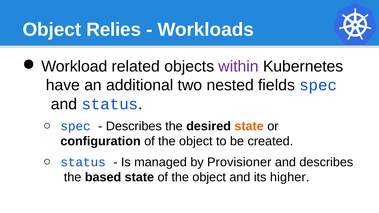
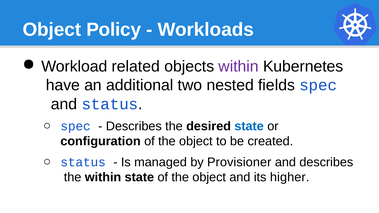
Relies: Relies -> Policy (114, 30)
state colour: orange -> blue (249, 126)
the based: based -> within (103, 177)
